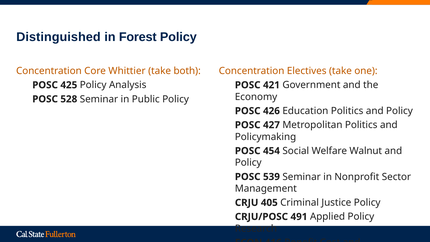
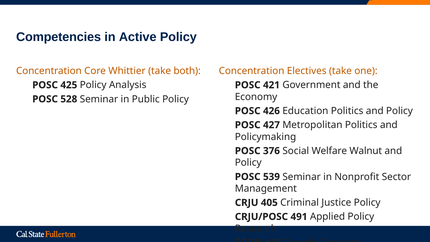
Distinguished: Distinguished -> Competencies (59, 37)
Forest: Forest -> Active (138, 37)
454: 454 -> 376 (271, 151)
